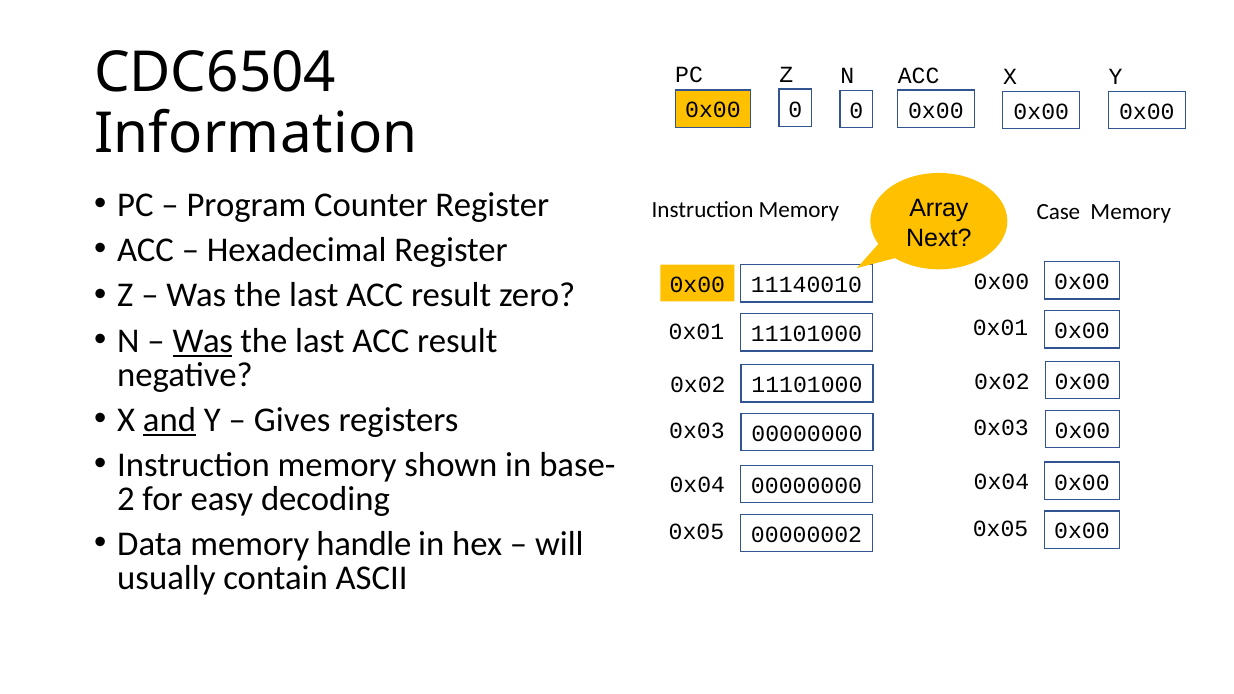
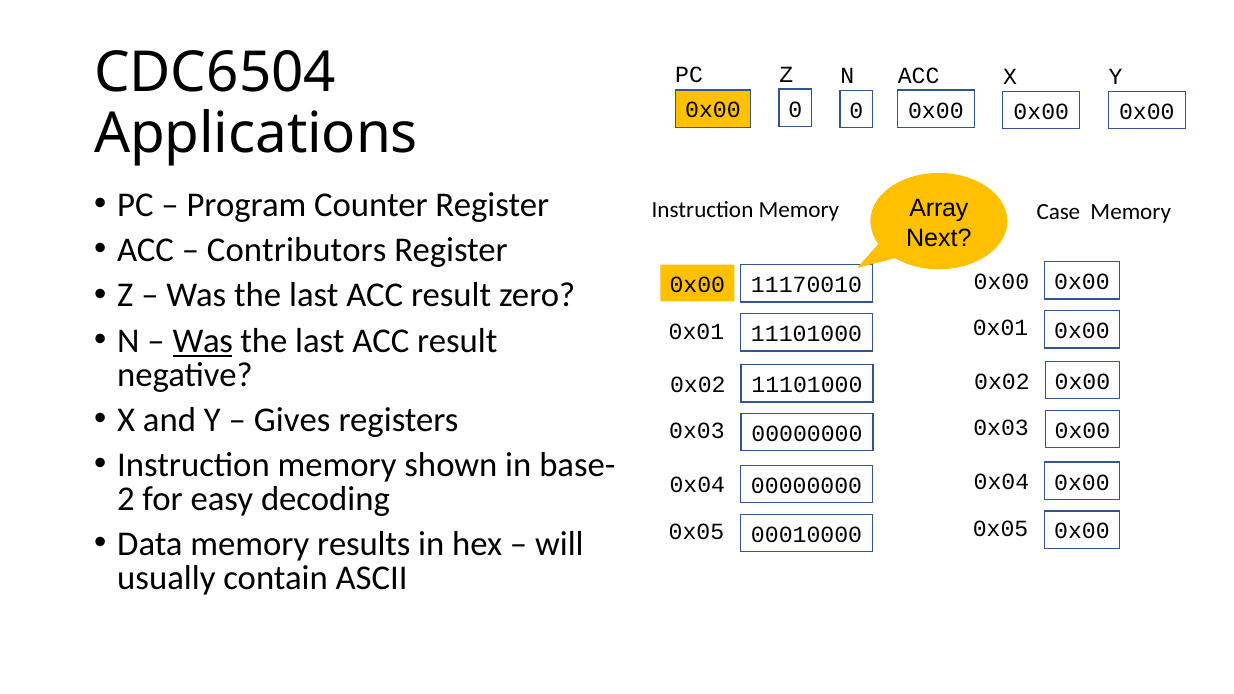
Information: Information -> Applications (256, 134)
Hexadecimal: Hexadecimal -> Contributors (297, 250)
11140010: 11140010 -> 11170010 (807, 285)
and underline: present -> none (169, 420)
00000002: 00000002 -> 00010000 (807, 535)
handle: handle -> results (364, 544)
